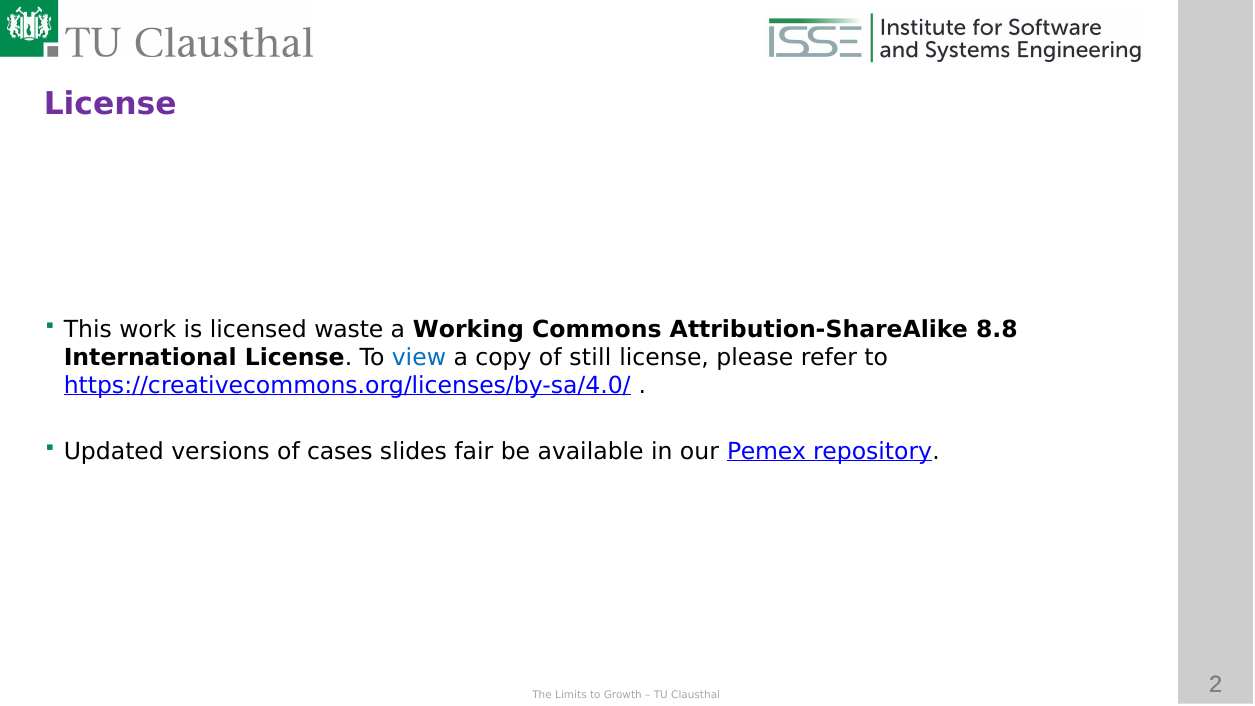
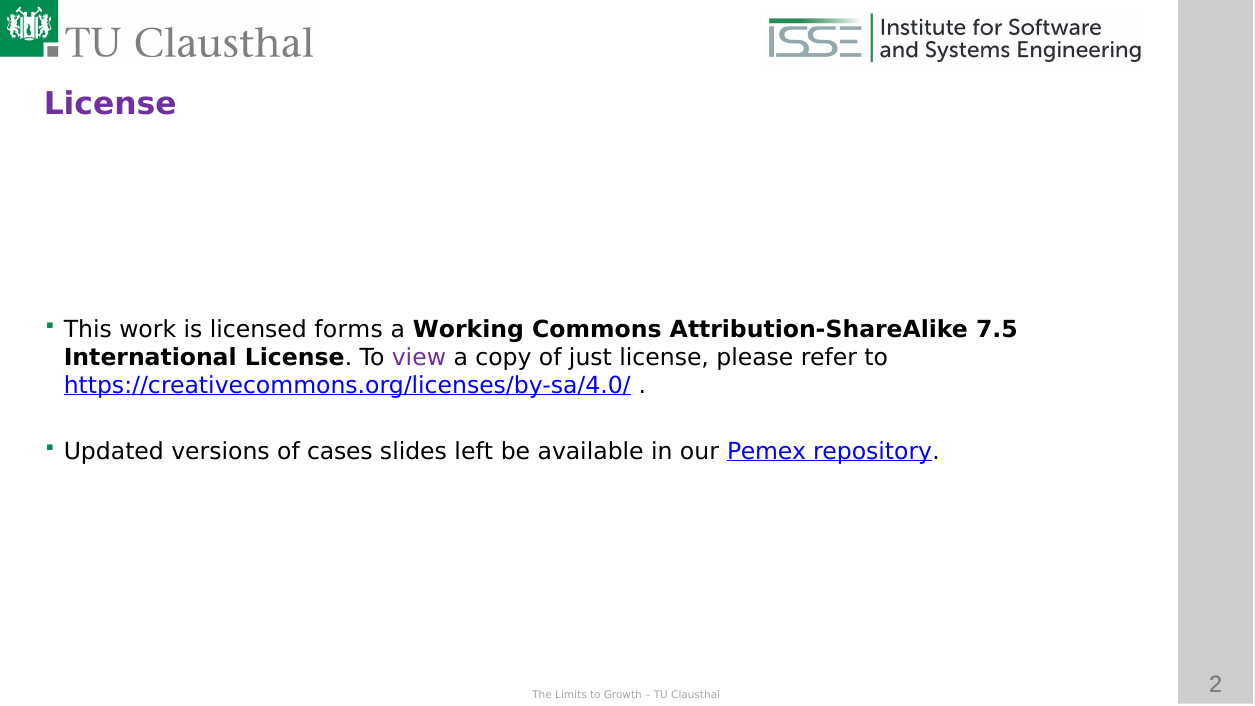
waste: waste -> forms (349, 329)
8.8: 8.8 -> 7.5 (997, 329)
view colour: blue -> purple (419, 358)
still: still -> just (590, 358)
fair: fair -> left (474, 452)
